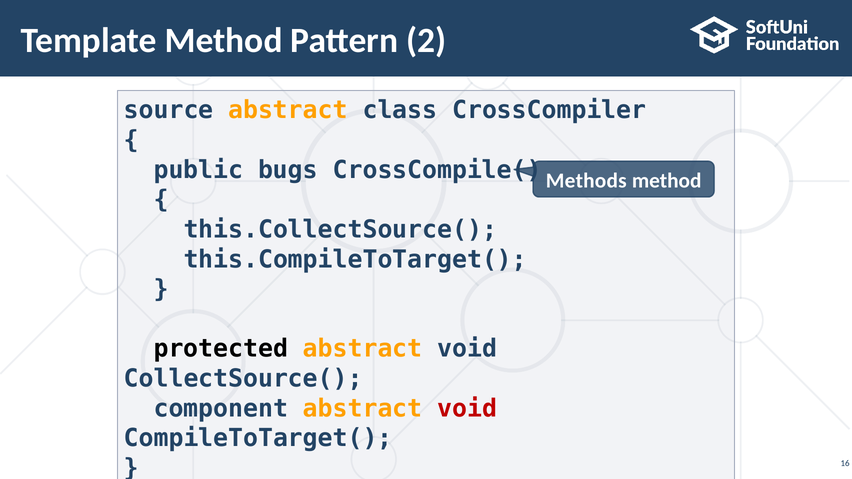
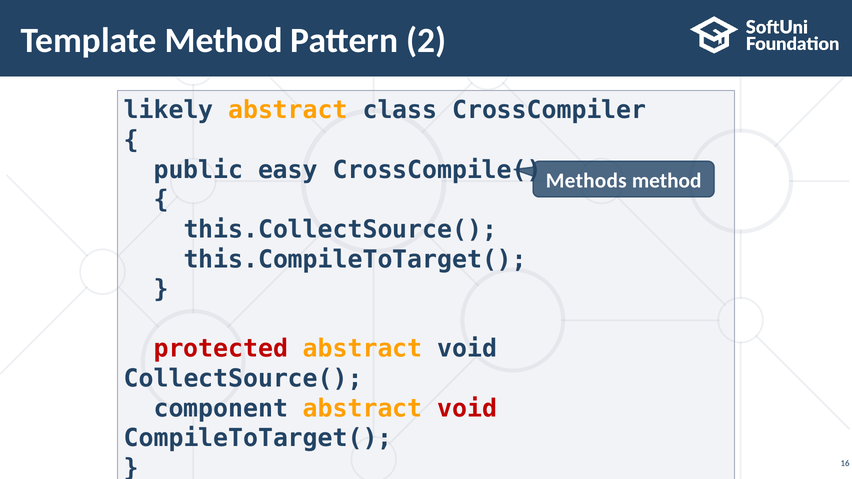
source: source -> likely (169, 110)
bugs: bugs -> easy (288, 170)
protected colour: black -> red (221, 349)
